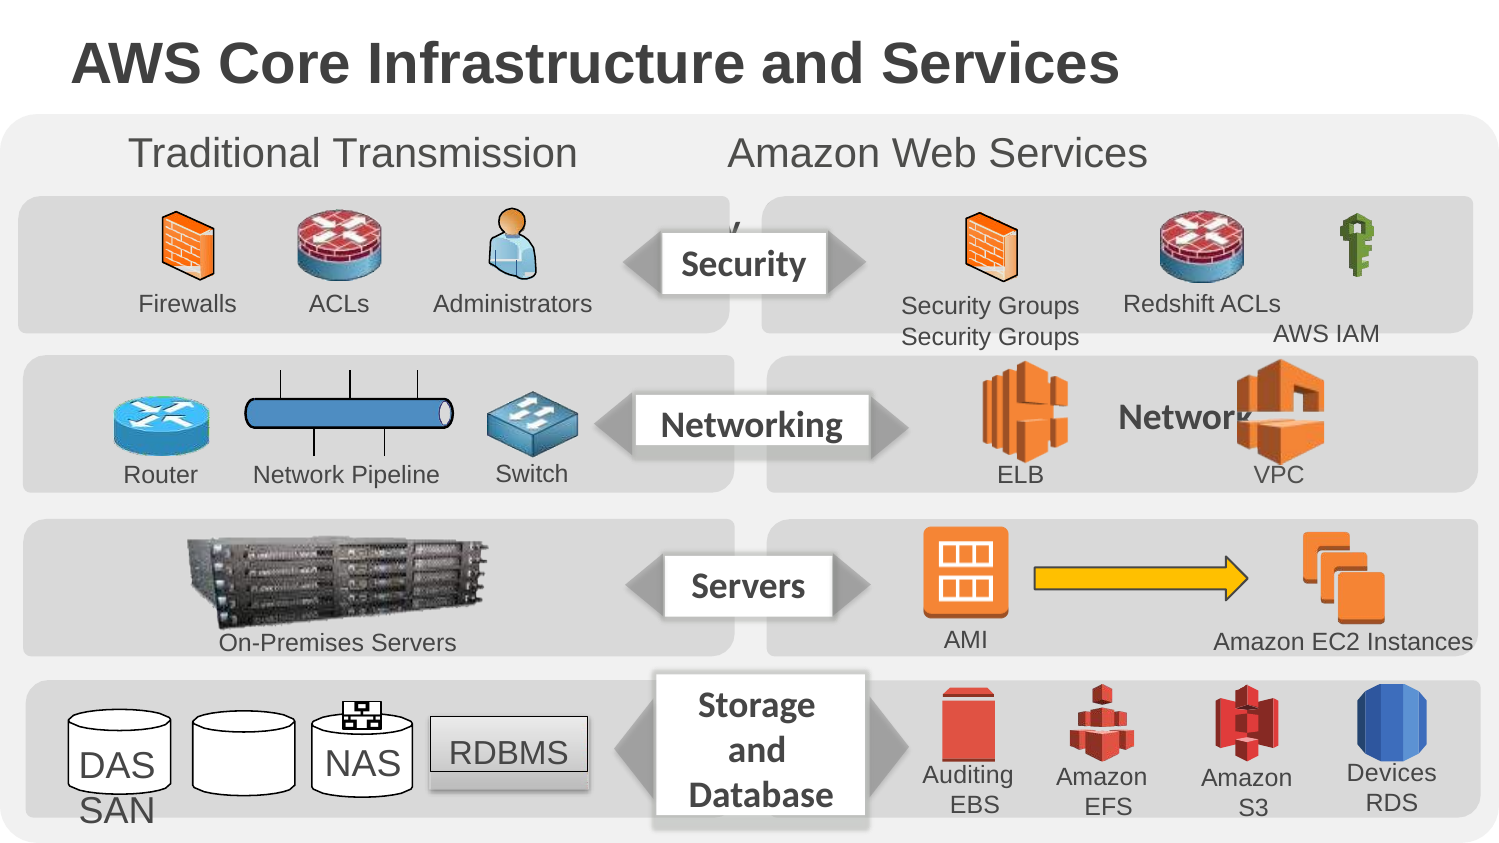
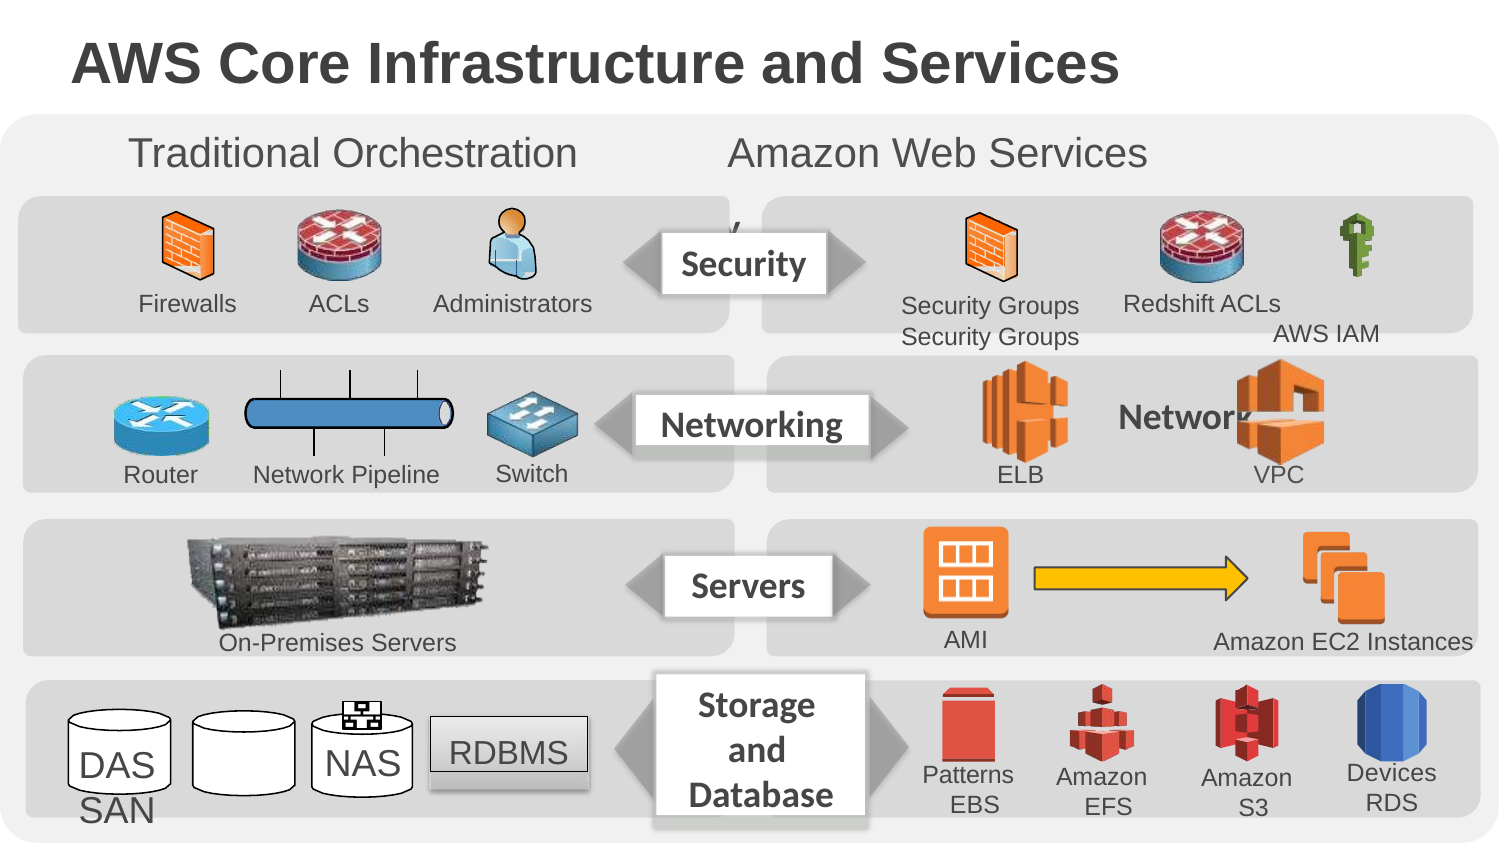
Transmission: Transmission -> Orchestration (455, 154)
Auditing: Auditing -> Patterns (968, 775)
